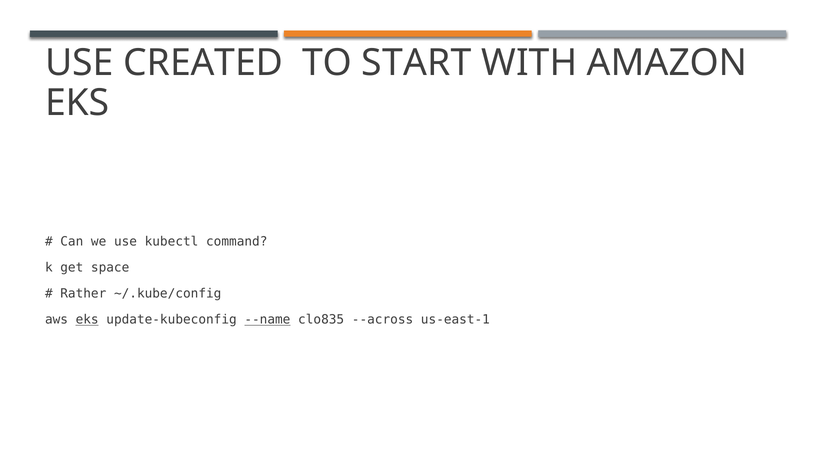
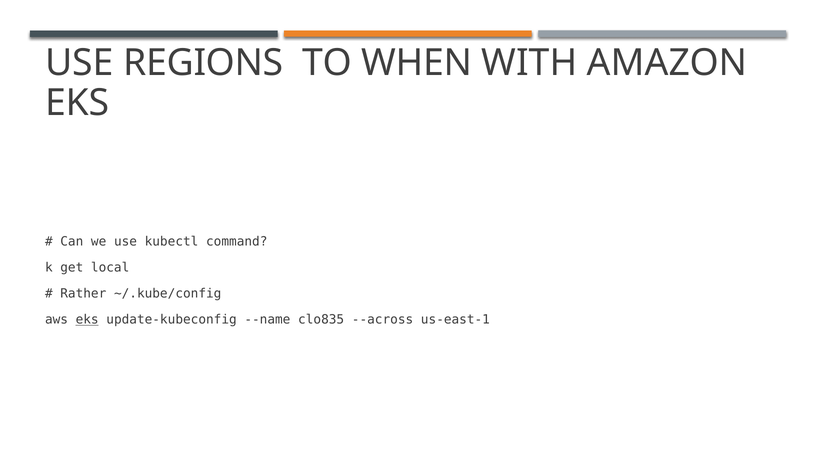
CREATED: CREATED -> REGIONS (203, 63)
START: START -> WHEN (417, 63)
space: space -> local (110, 268)
--name underline: present -> none (267, 320)
